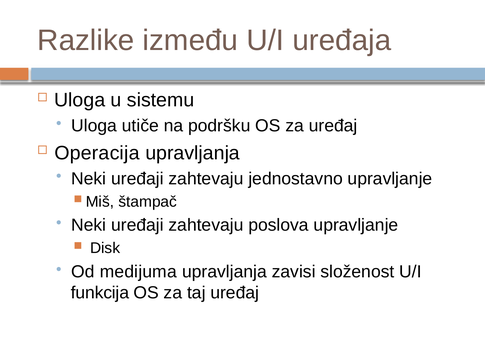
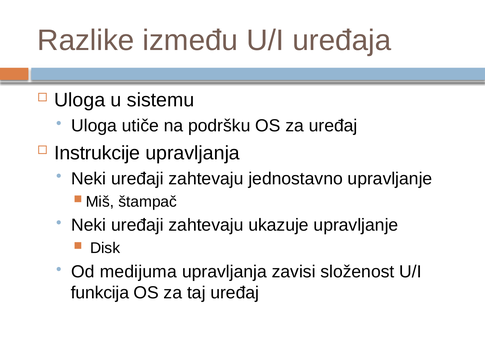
Operacija: Operacija -> Instrukcije (97, 153)
poslova: poslova -> ukazuje (279, 226)
